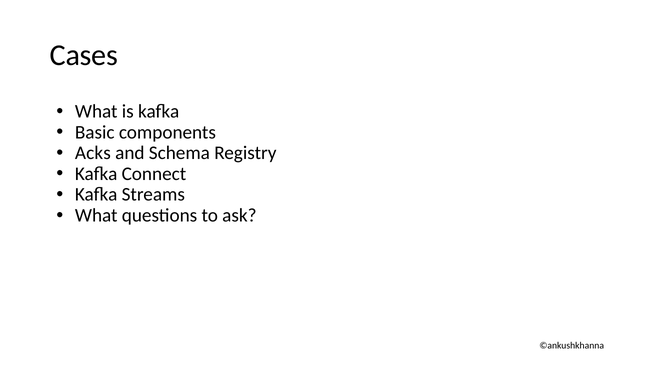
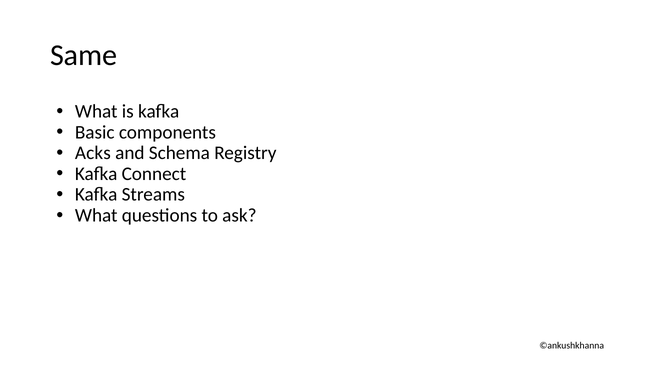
Cases: Cases -> Same (84, 55)
